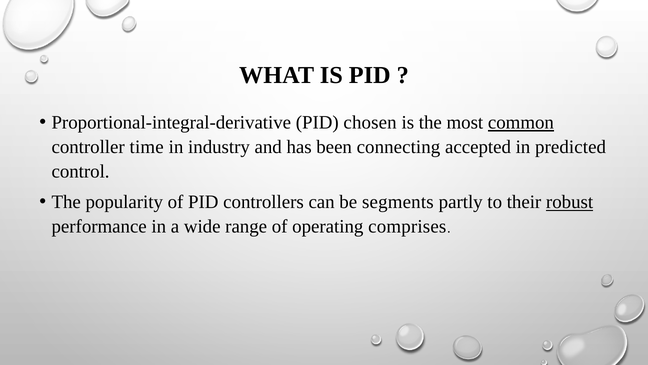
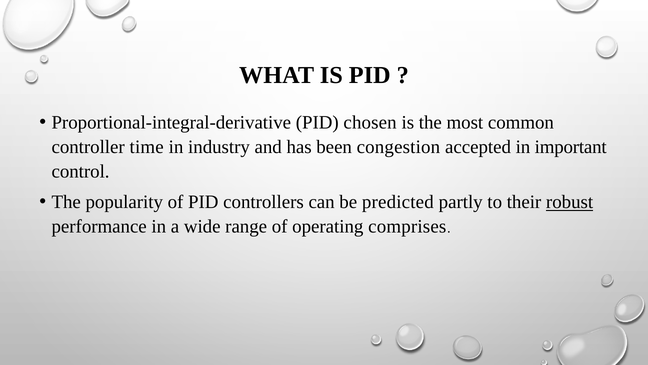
common underline: present -> none (521, 122)
connecting: connecting -> congestion (398, 147)
predicted: predicted -> important (571, 147)
segments: segments -> predicted (398, 202)
